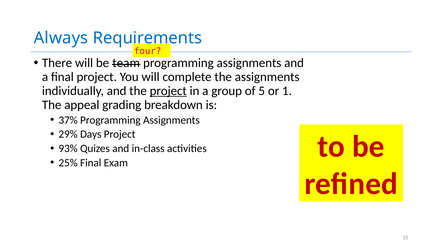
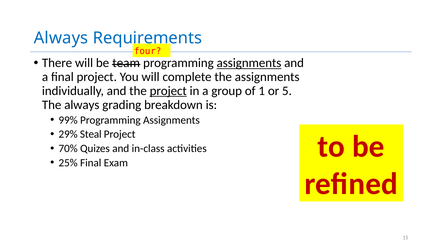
assignments underline: none -> present (249, 63)
5: 5 -> 1 (262, 91)
1: 1 -> 5 (287, 91)
The appeal: appeal -> always (82, 105)
37%: 37% -> 99% (68, 120)
Days: Days -> Steal (91, 134)
93%: 93% -> 70% (68, 148)
